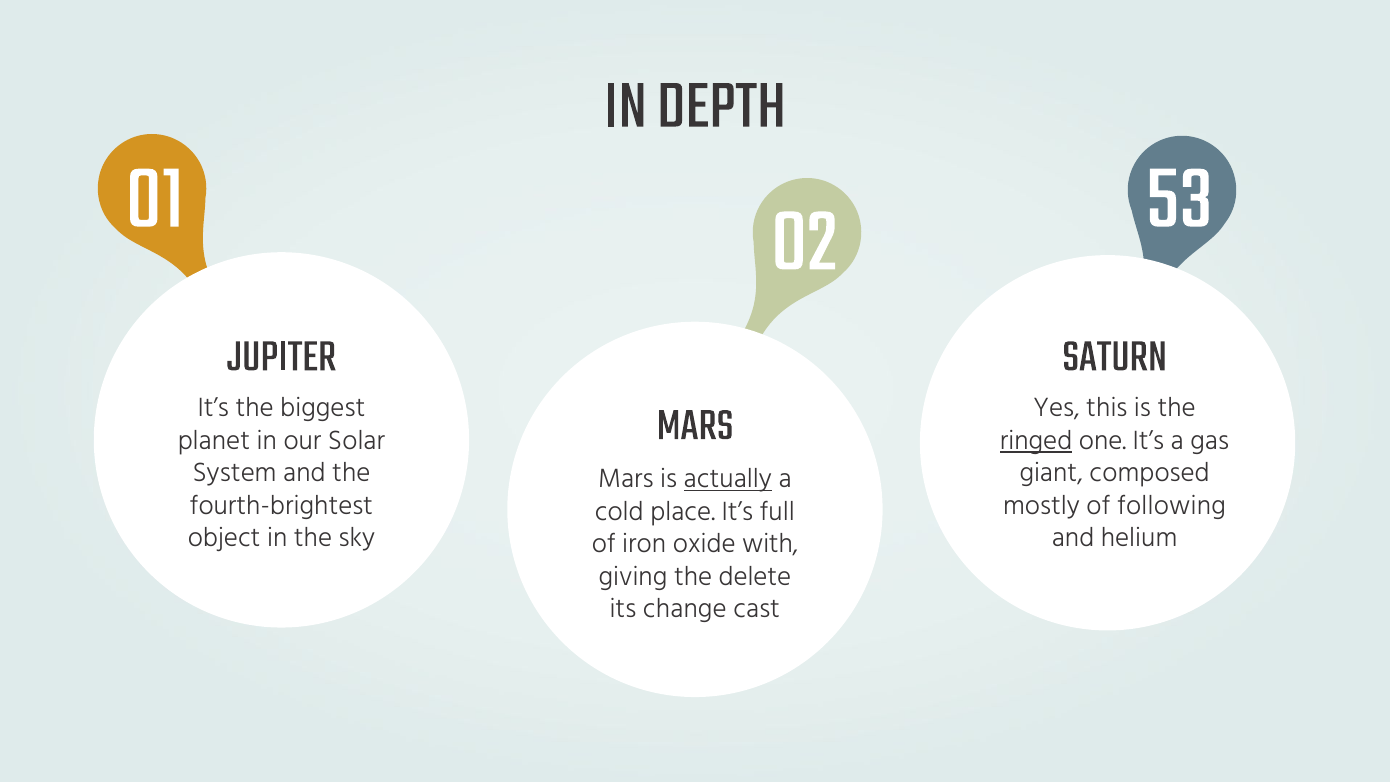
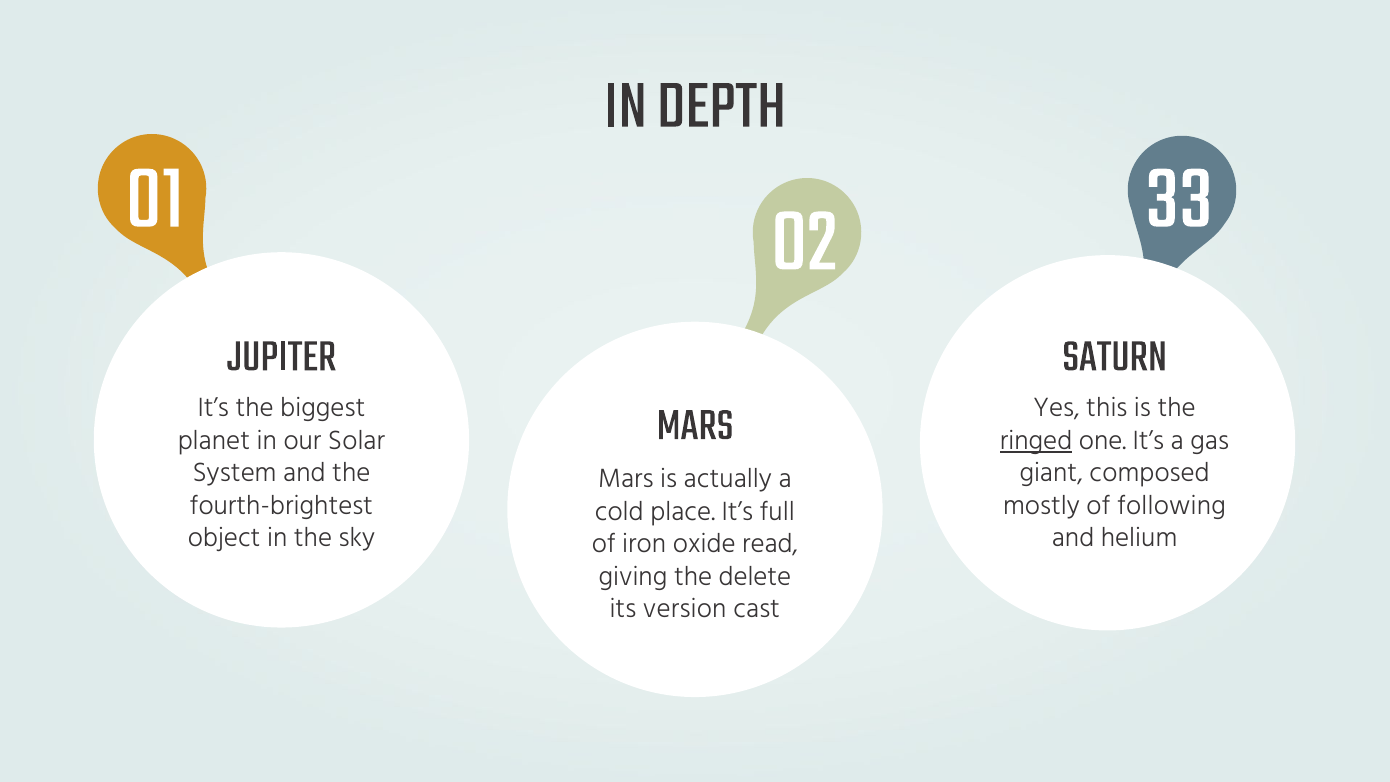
53: 53 -> 33 (1180, 196)
actually underline: present -> none (728, 479)
with: with -> read (770, 544)
change: change -> version (685, 608)
